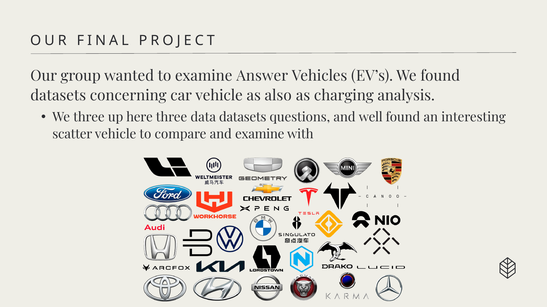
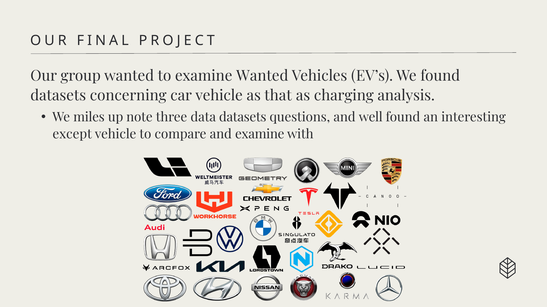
examine Answer: Answer -> Wanted (262, 76)
also: also -> that (278, 96)
We three: three -> miles (89, 117)
here: here -> note (139, 117)
scatter: scatter -> except (72, 134)
